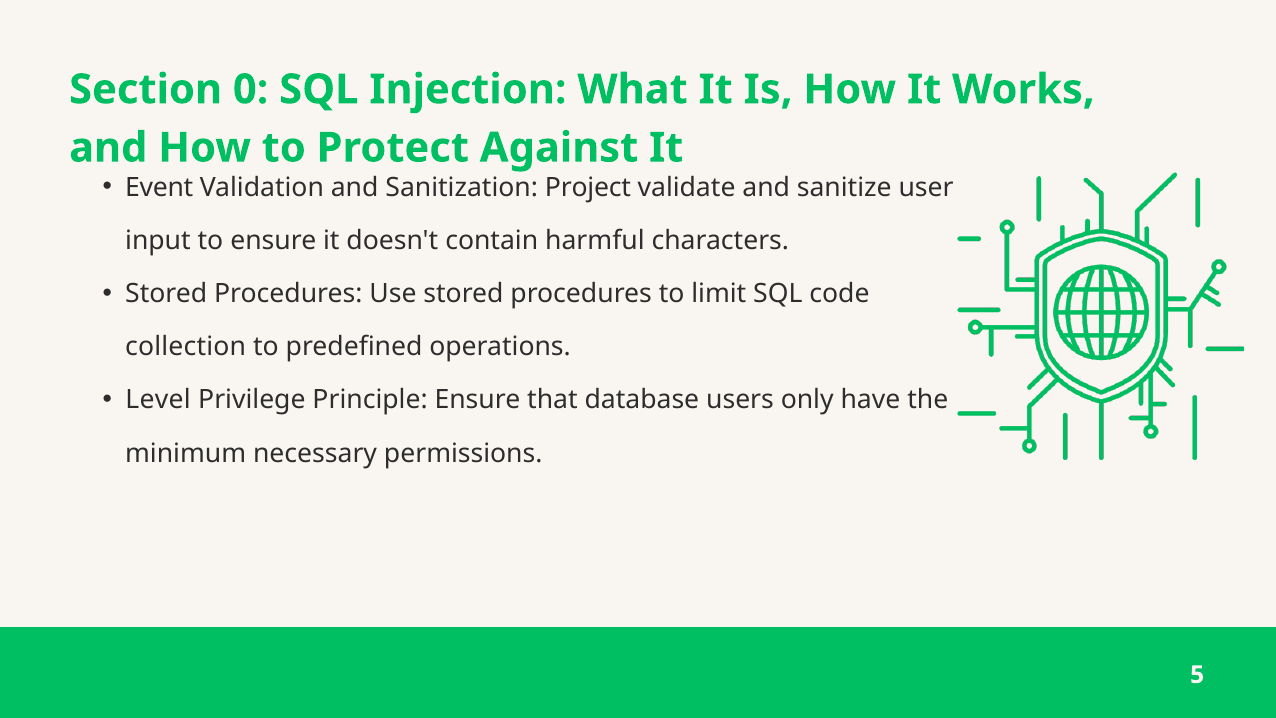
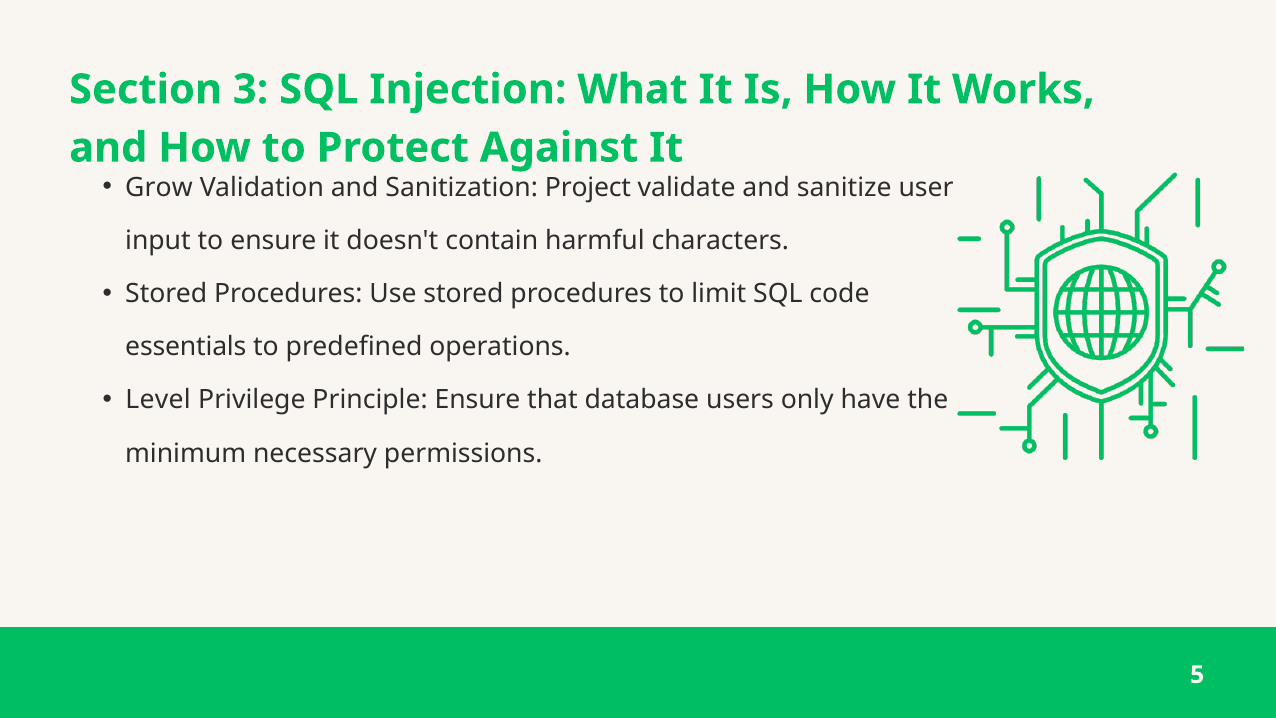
0: 0 -> 3 (251, 89)
Event: Event -> Grow (159, 187)
collection: collection -> essentials (186, 347)
